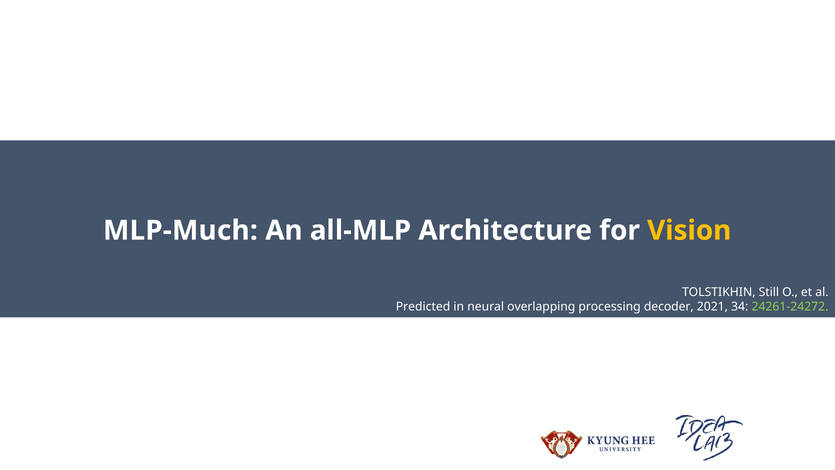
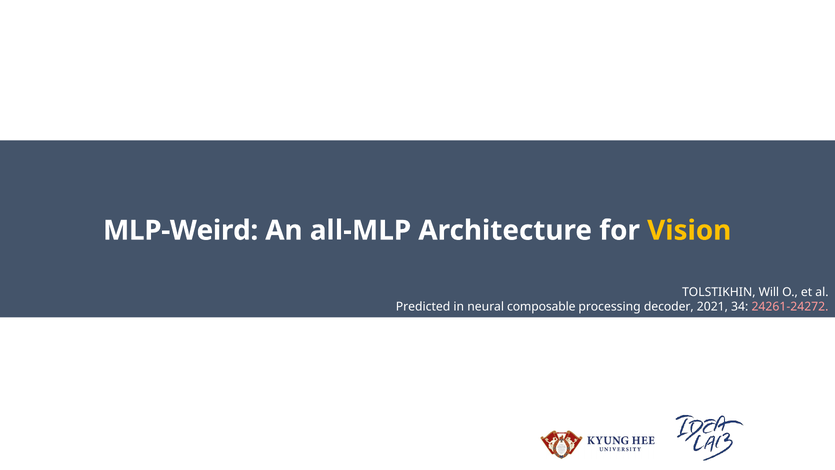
MLP-Much: MLP-Much -> MLP-Weird (181, 230)
Still: Still -> Will (769, 292)
overlapping: overlapping -> composable (541, 307)
24261-24272 colour: light green -> pink (790, 307)
